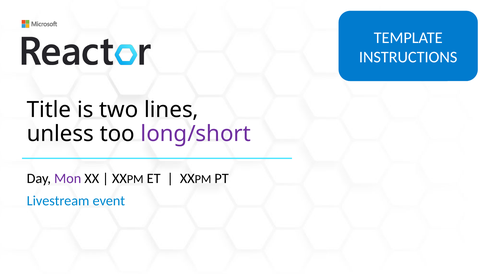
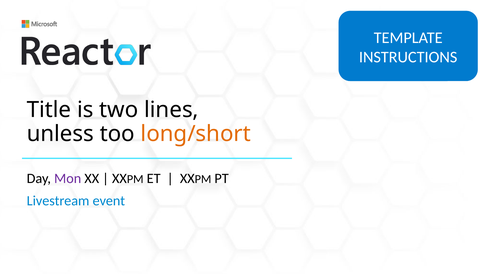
long/short colour: purple -> orange (196, 134)
